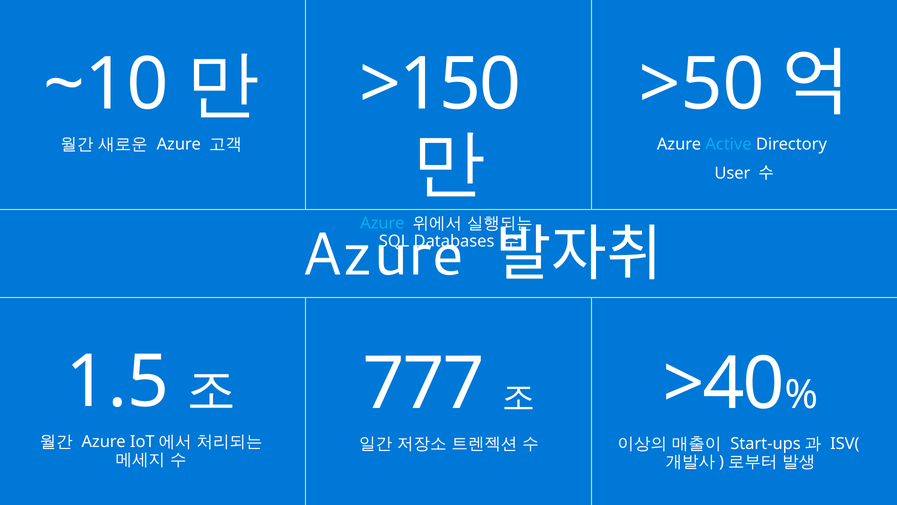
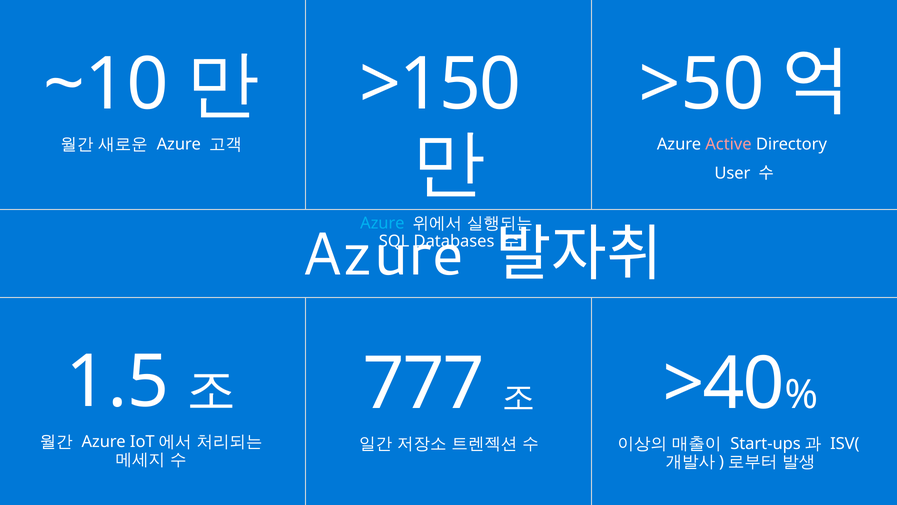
Active colour: light blue -> pink (728, 144)
